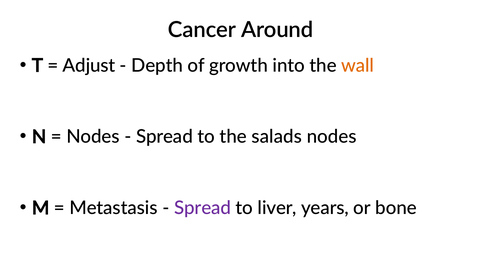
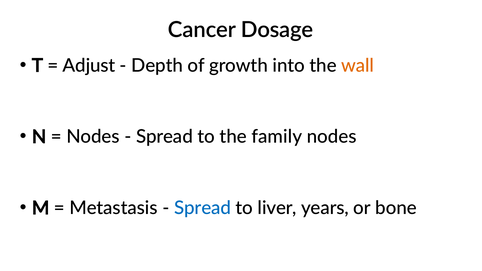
Around: Around -> Dosage (277, 30)
salads: salads -> family (277, 137)
Spread colour: purple -> blue (203, 208)
